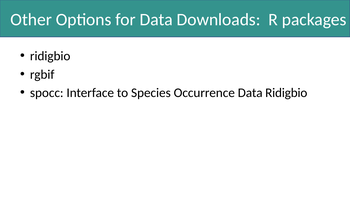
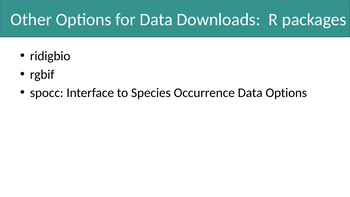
Data Ridigbio: Ridigbio -> Options (286, 93)
